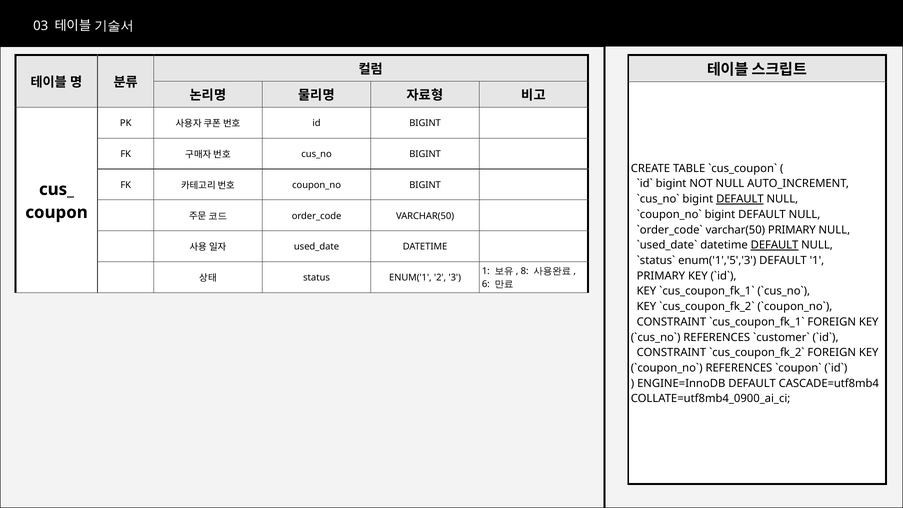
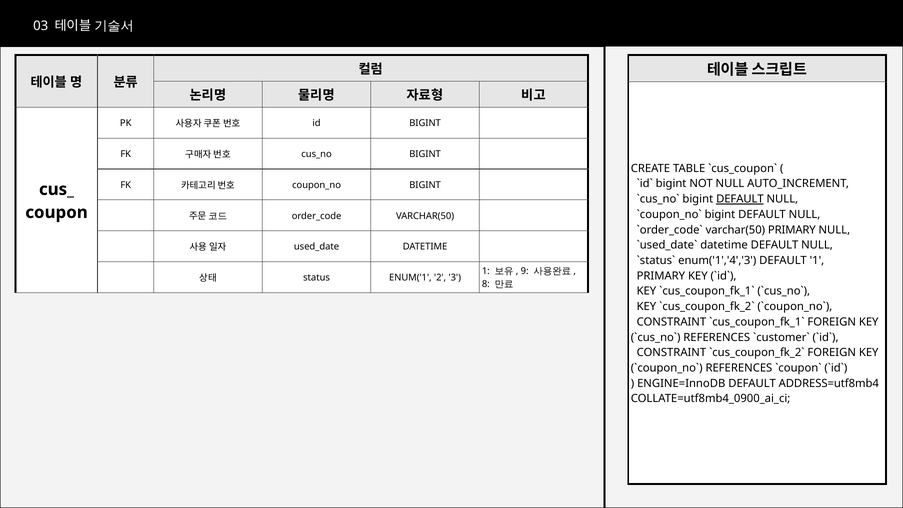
DEFAULT underline: present -> none (775, 245)
enum('1','5','3: enum('1','5','3 -> enum('1','4','3 (717, 260)
8: 8 -> 9 (525, 271)
6: 6 -> 8 (486, 284)
CASCADE=utf8mb4: CASCADE=utf8mb4 -> ADDRESS=utf8mb4 (829, 383)
